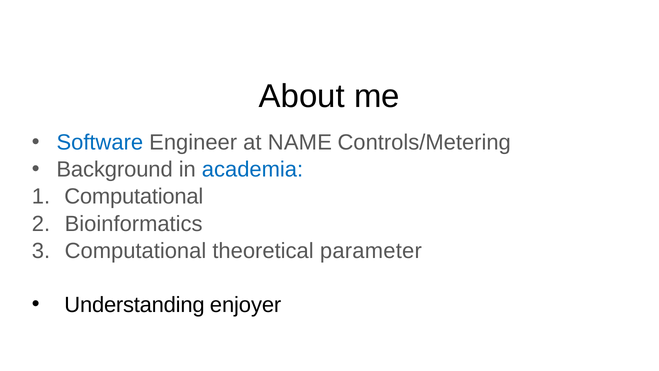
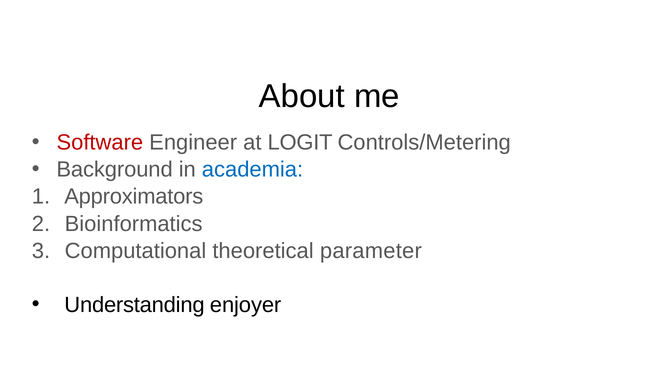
Software colour: blue -> red (100, 143)
NAME: NAME -> LOGIT (300, 143)
Computational: Computational -> Approximators (134, 197)
